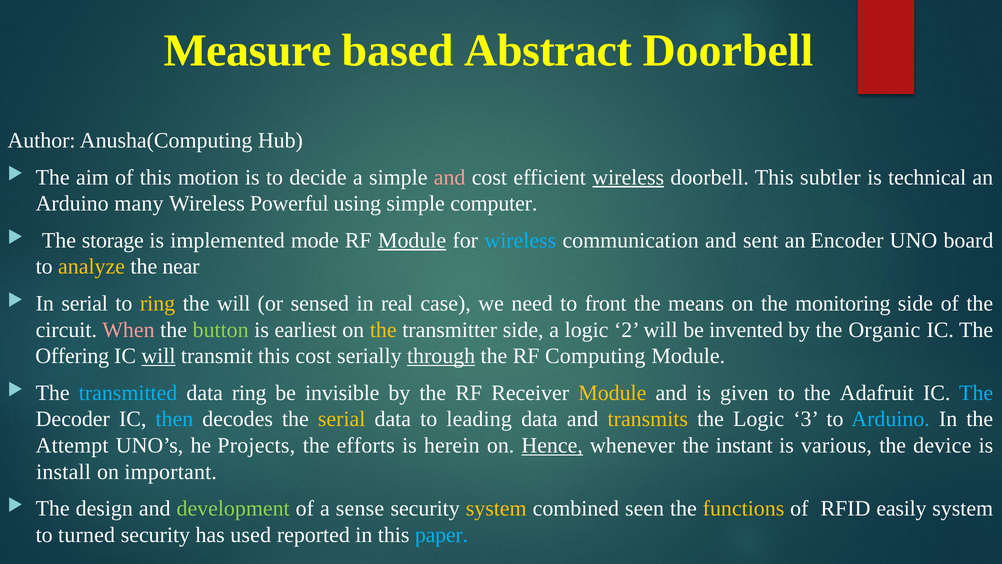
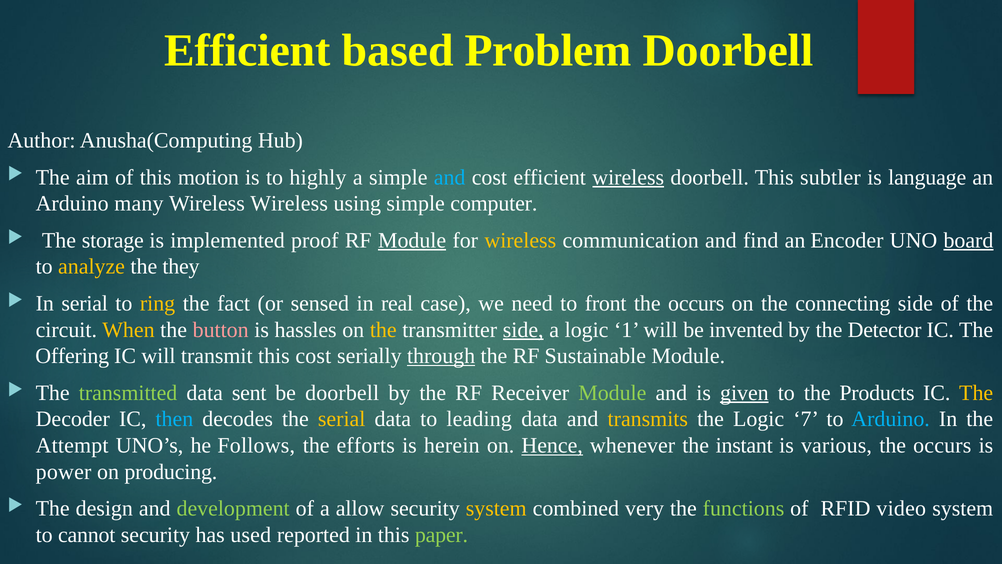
Measure: Measure -> Efficient (247, 51)
Abstract: Abstract -> Problem (548, 51)
decide: decide -> highly (318, 177)
and colour: pink -> light blue (450, 177)
technical: technical -> language (927, 177)
Wireless Powerful: Powerful -> Wireless (289, 204)
mode: mode -> proof (315, 240)
wireless colour: light blue -> yellow (520, 240)
sent: sent -> find (761, 240)
board underline: none -> present (968, 240)
near: near -> they (181, 267)
the will: will -> fact (234, 303)
means: means -> occurs (696, 303)
monitoring: monitoring -> connecting (843, 303)
When colour: pink -> yellow (128, 330)
button colour: light green -> pink (221, 330)
earliest: earliest -> hassles (306, 330)
side underline: none -> present (523, 330)
2: 2 -> 1 (627, 330)
Organic: Organic -> Detector (885, 330)
will underline: present -> none (158, 356)
Computing: Computing -> Sustainable (595, 356)
transmitted colour: light blue -> light green (128, 393)
data ring: ring -> sent (249, 393)
be invisible: invisible -> doorbell (342, 393)
Module colour: yellow -> light green (612, 393)
given underline: none -> present (744, 393)
Adafruit: Adafruit -> Products (877, 393)
The colour: light blue -> yellow (976, 393)
3: 3 -> 7 (806, 419)
Projects: Projects -> Follows (256, 445)
device: device -> occurs (942, 445)
install: install -> power (64, 472)
important: important -> producing (171, 472)
sense: sense -> allow (360, 508)
seen: seen -> very (645, 508)
functions colour: yellow -> light green (744, 508)
easily: easily -> video (901, 508)
turned: turned -> cannot (87, 535)
paper colour: light blue -> light green (441, 535)
